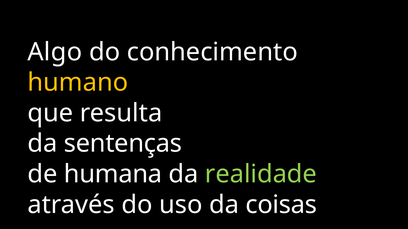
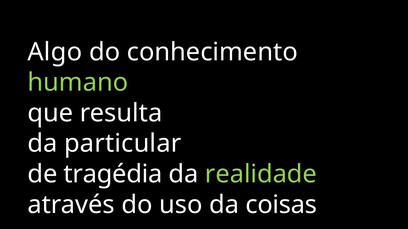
humano colour: yellow -> light green (78, 83)
sentenças: sentenças -> particular (123, 144)
humana: humana -> tragédia (113, 174)
